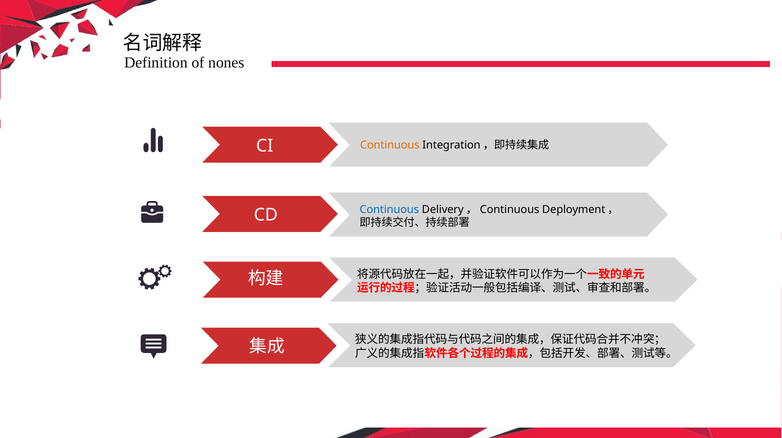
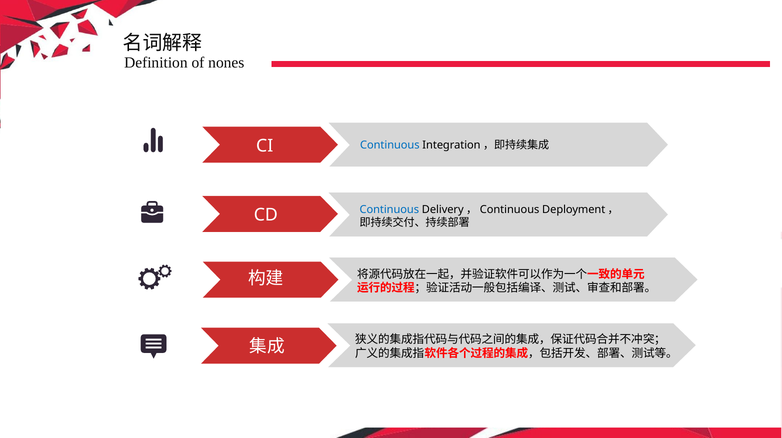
Continuous colour: orange -> blue (390, 145)
